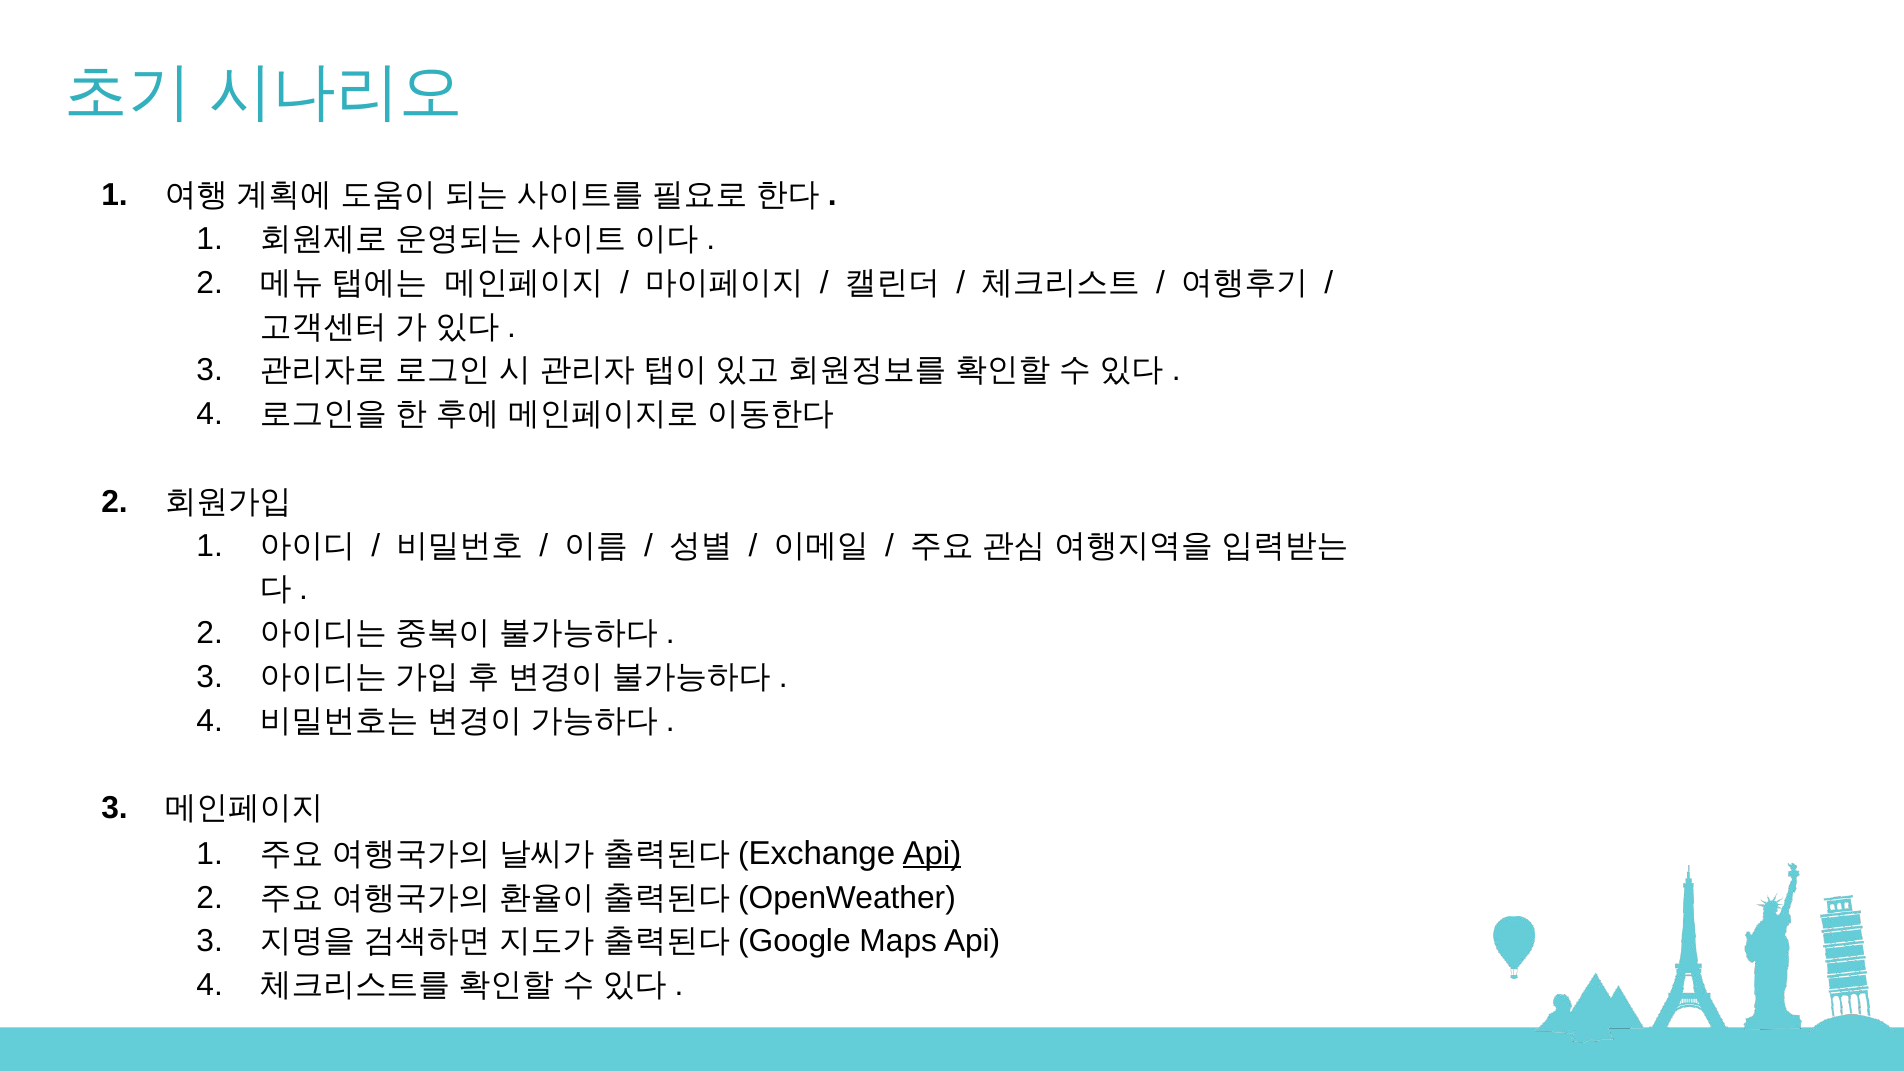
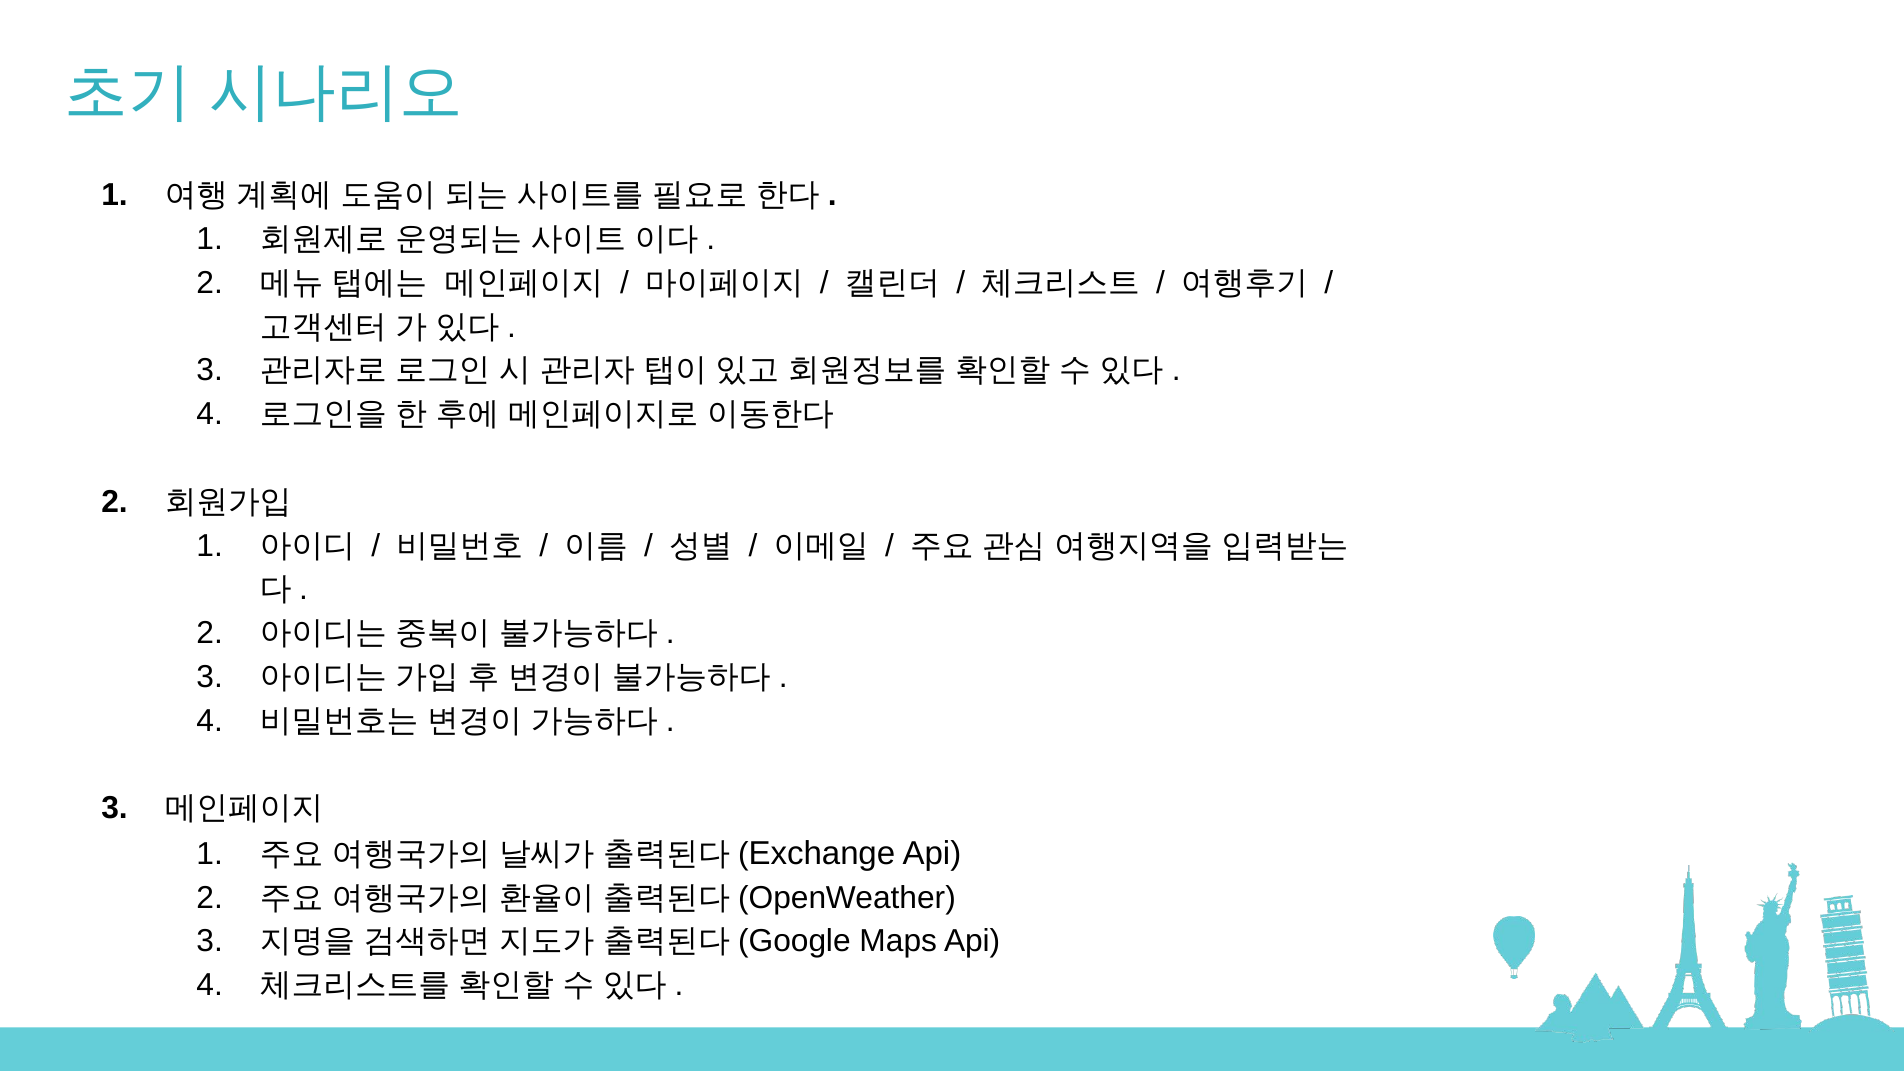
Api underline: present -> none (932, 853)
